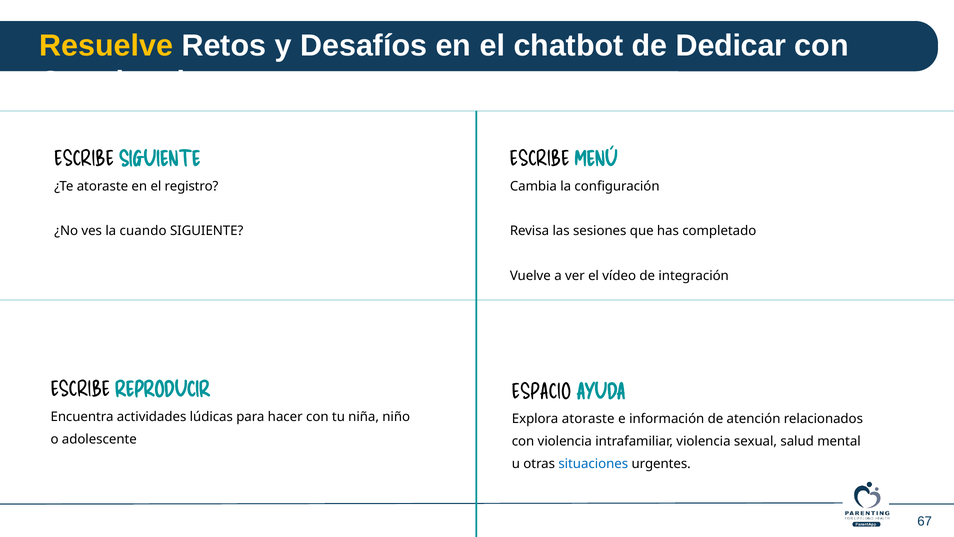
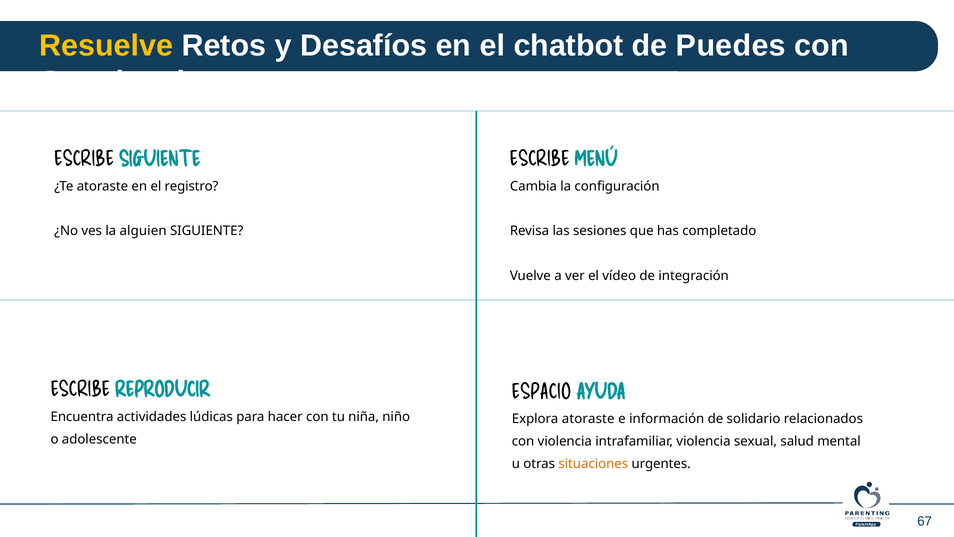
Dedicar: Dedicar -> Puedes (731, 46)
cuando: cuando -> alguien (143, 231)
atención: atención -> solidario (754, 419)
situaciones colour: blue -> orange (593, 463)
